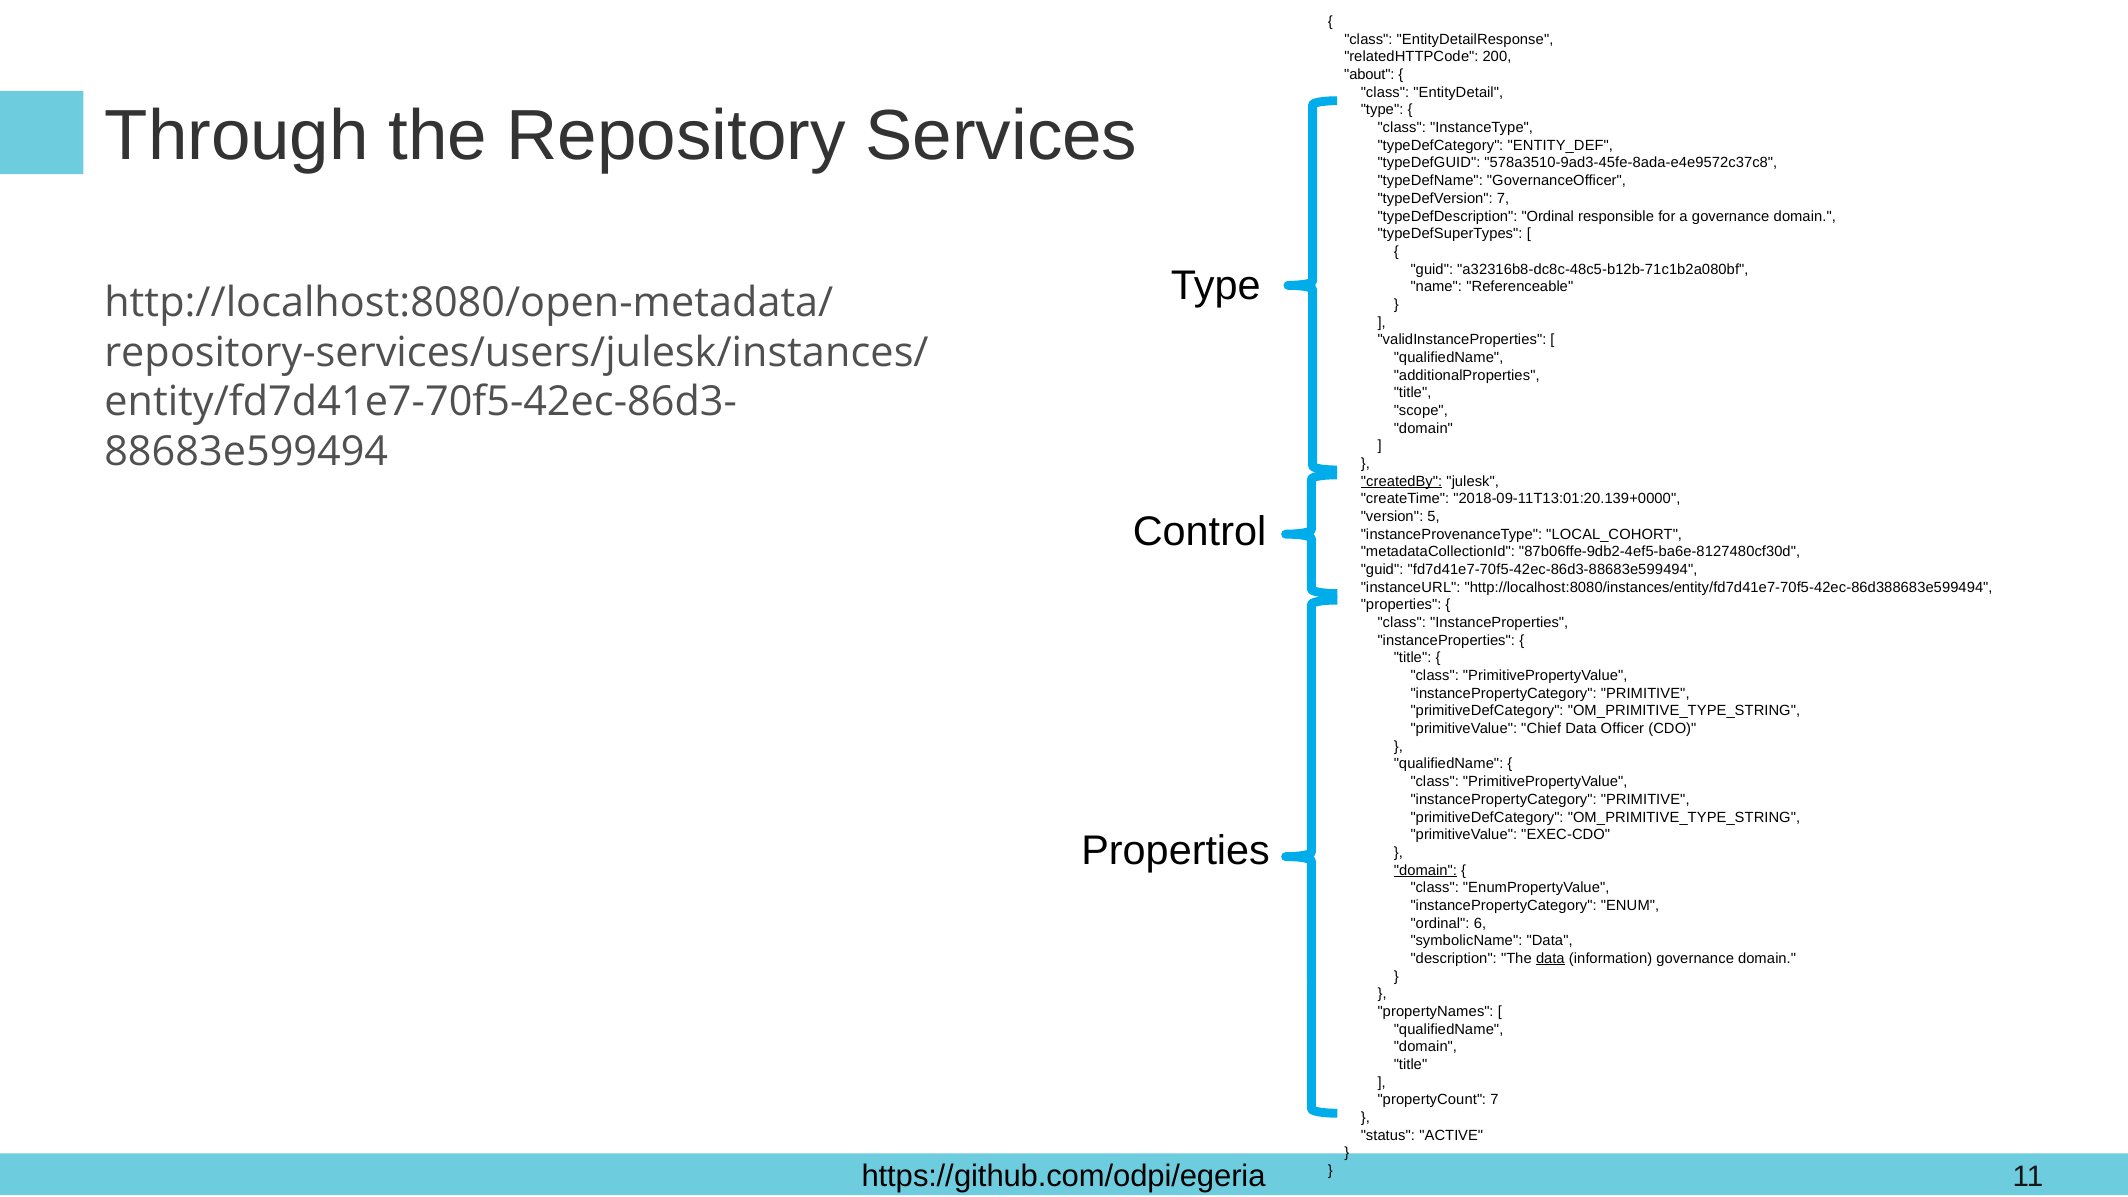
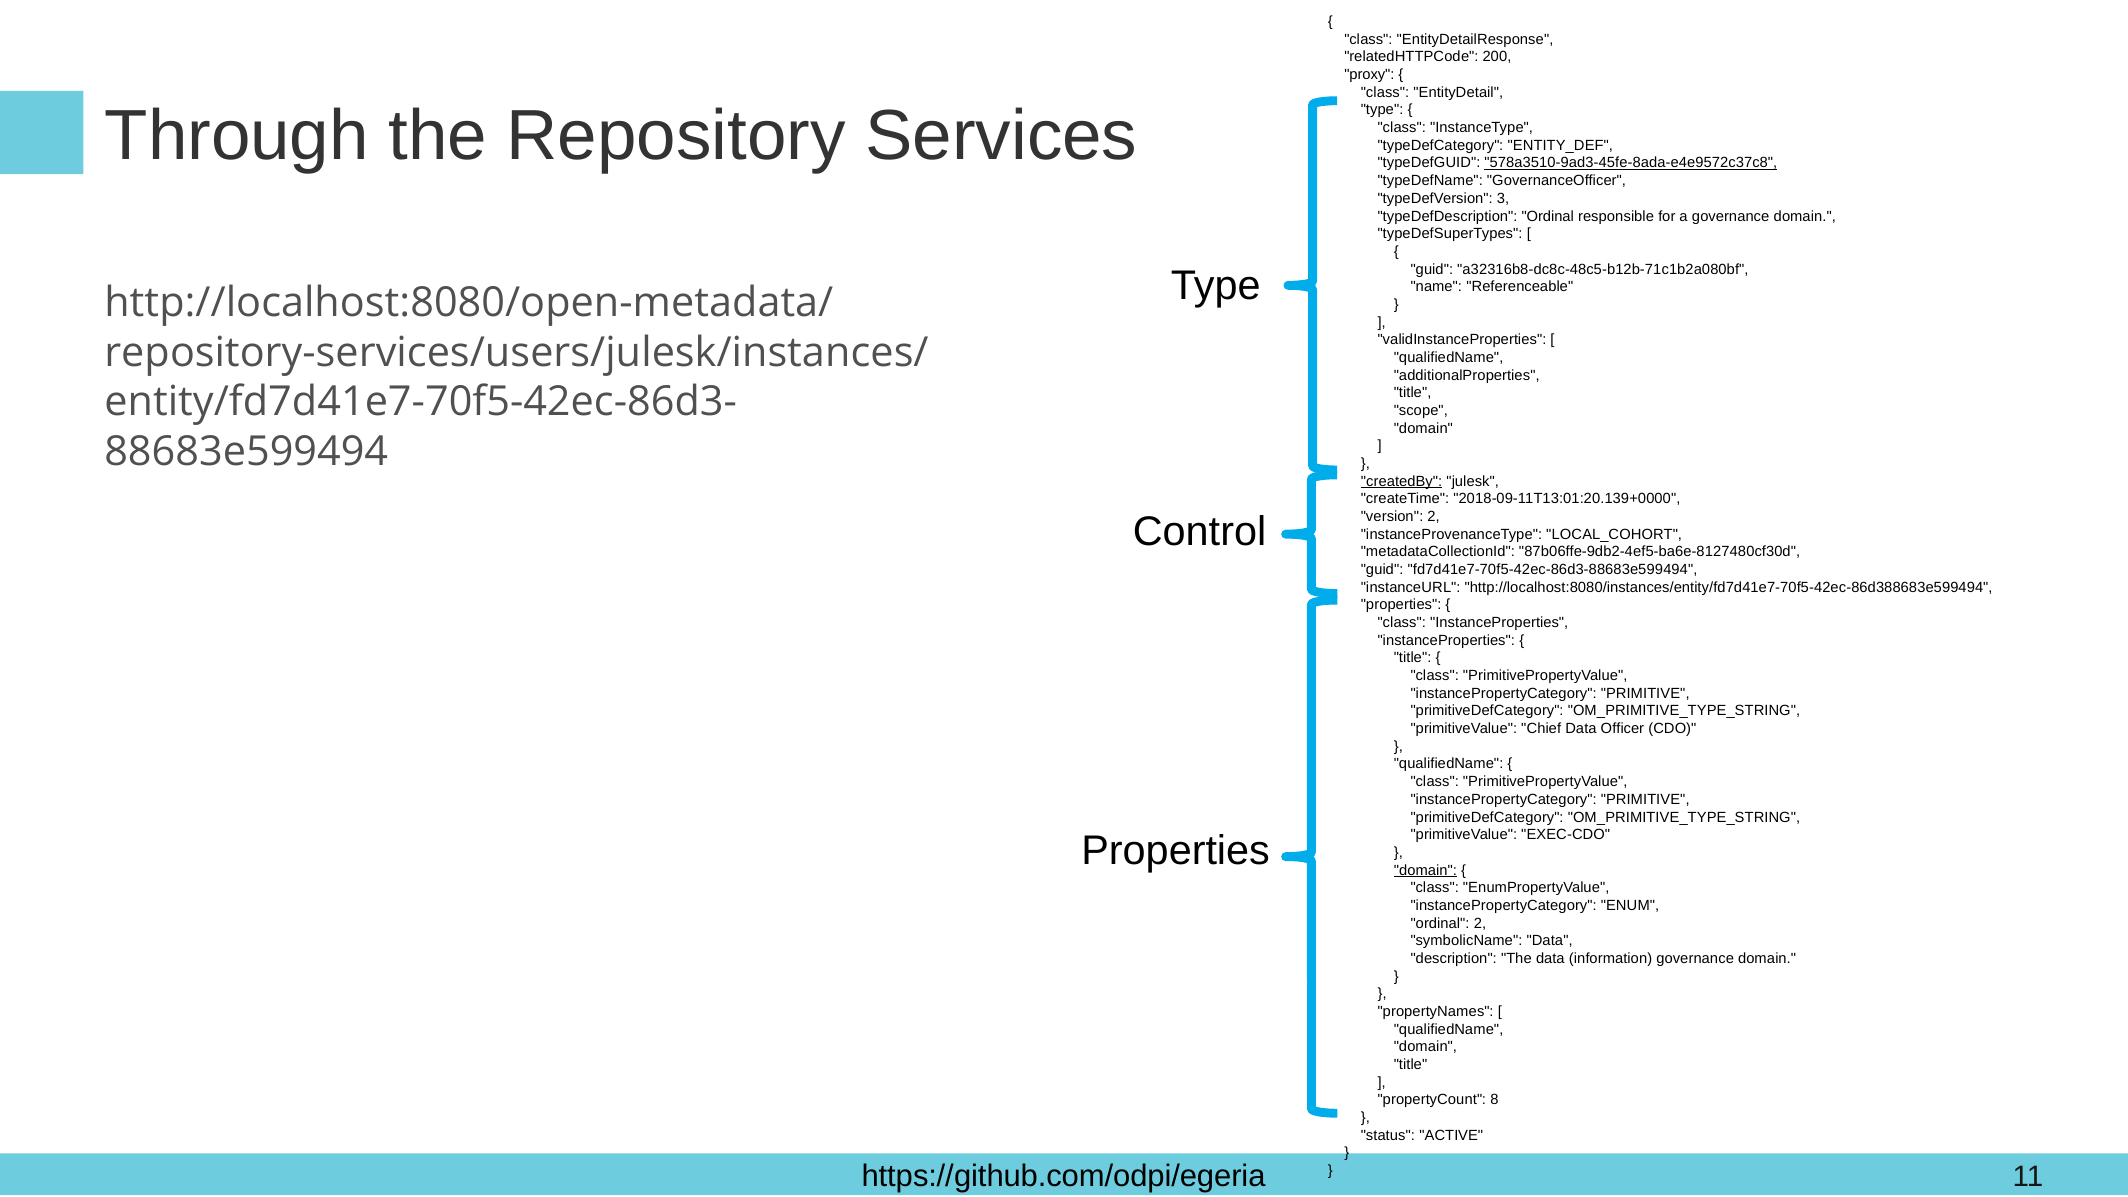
about: about -> proxy (1369, 75)
578a3510-9ad3-45fe-8ada-e4e9572c37c8 underline: none -> present (1631, 163)
typeDefVersion 7: 7 -> 3 (1503, 198)
version 5: 5 -> 2 (1434, 517)
ordinal 6: 6 -> 2 (1480, 923)
data underline: present -> none (1550, 959)
propertyCount 7: 7 -> 8 (1494, 1100)
